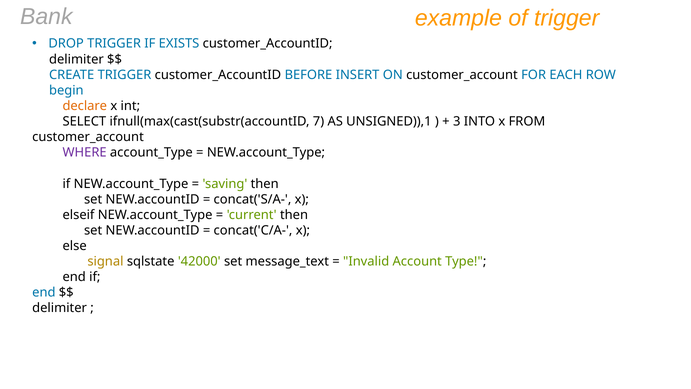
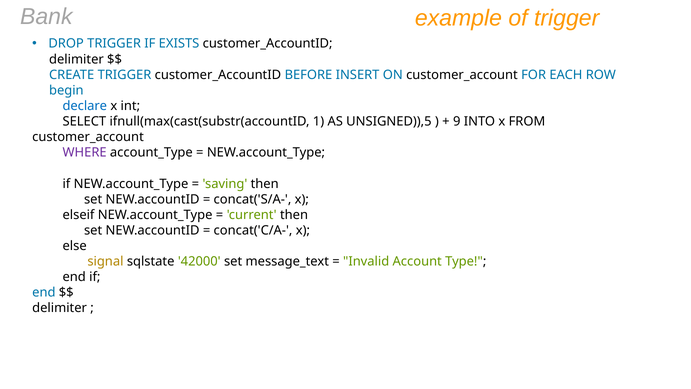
declare colour: orange -> blue (85, 106)
7: 7 -> 1 (319, 121)
UNSIGNED)),1: UNSIGNED)),1 -> UNSIGNED)),5 (389, 121)
3: 3 -> 9 (457, 121)
